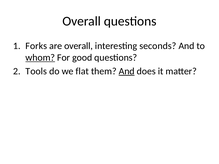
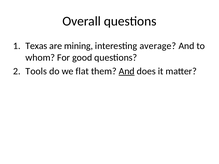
Forks: Forks -> Texas (36, 46)
are overall: overall -> mining (79, 46)
seconds: seconds -> average (158, 46)
whom underline: present -> none (40, 58)
